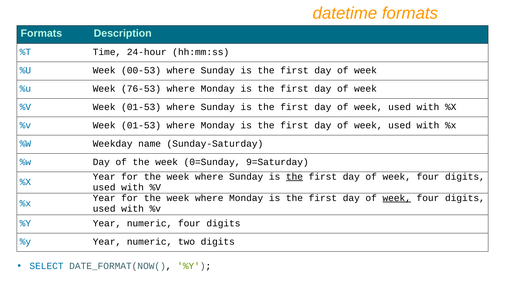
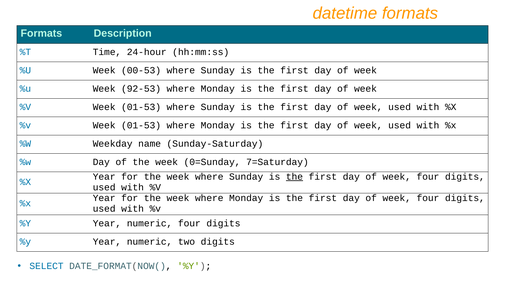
76-53: 76-53 -> 92-53 (141, 89)
9=Saturday: 9=Saturday -> 7=Saturday (277, 162)
week underline: present -> none (397, 198)
